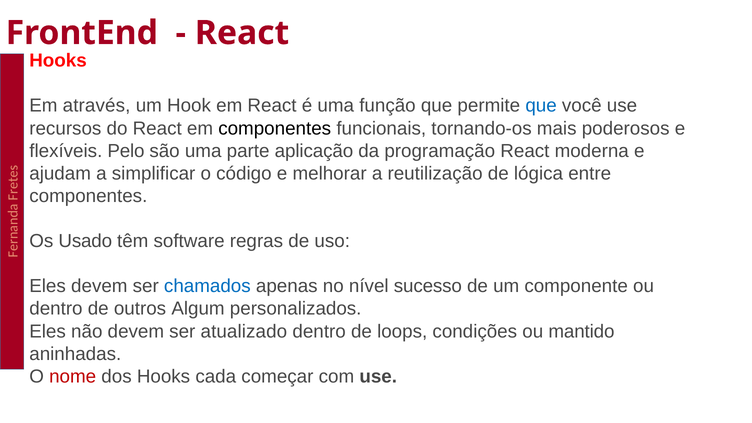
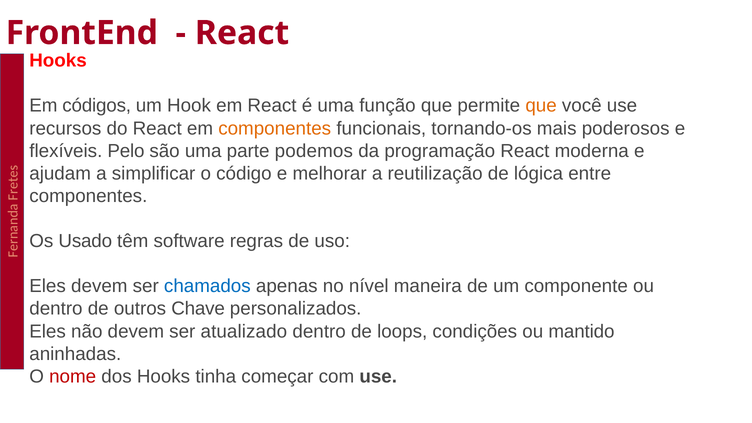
através: através -> códigos (97, 106)
que colour: blue -> orange (541, 106)
componentes colour: black -> orange (275, 128)
aplicação: aplicação -> podemos (314, 151)
sucesso: sucesso -> maneira (428, 286)
Algum: Algum -> Chave (198, 309)
cada: cada -> tinha (216, 376)
